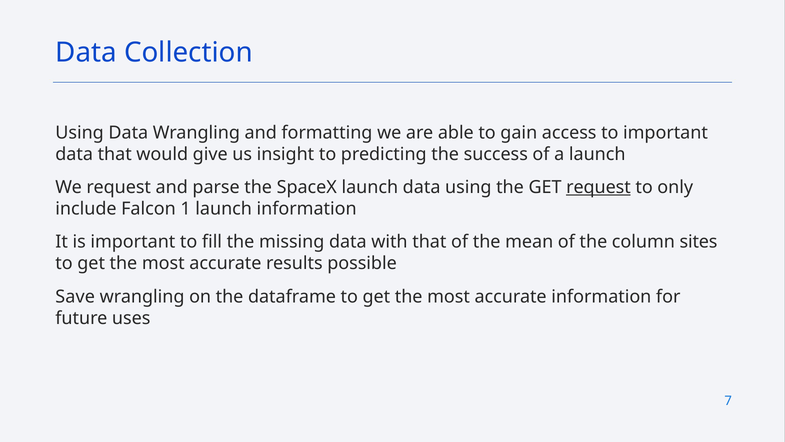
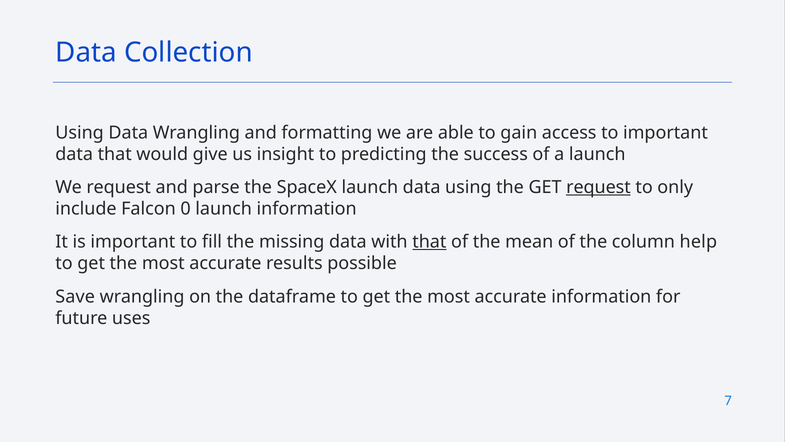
1: 1 -> 0 (186, 209)
that underline: none -> present (429, 242)
sites: sites -> help (698, 242)
